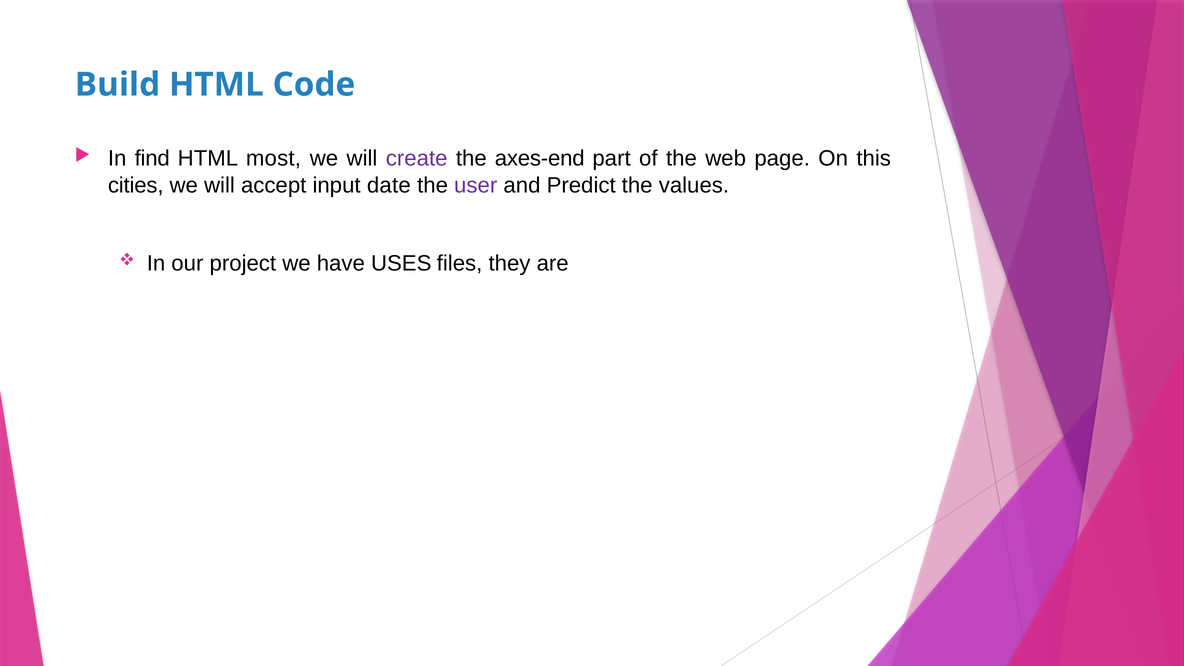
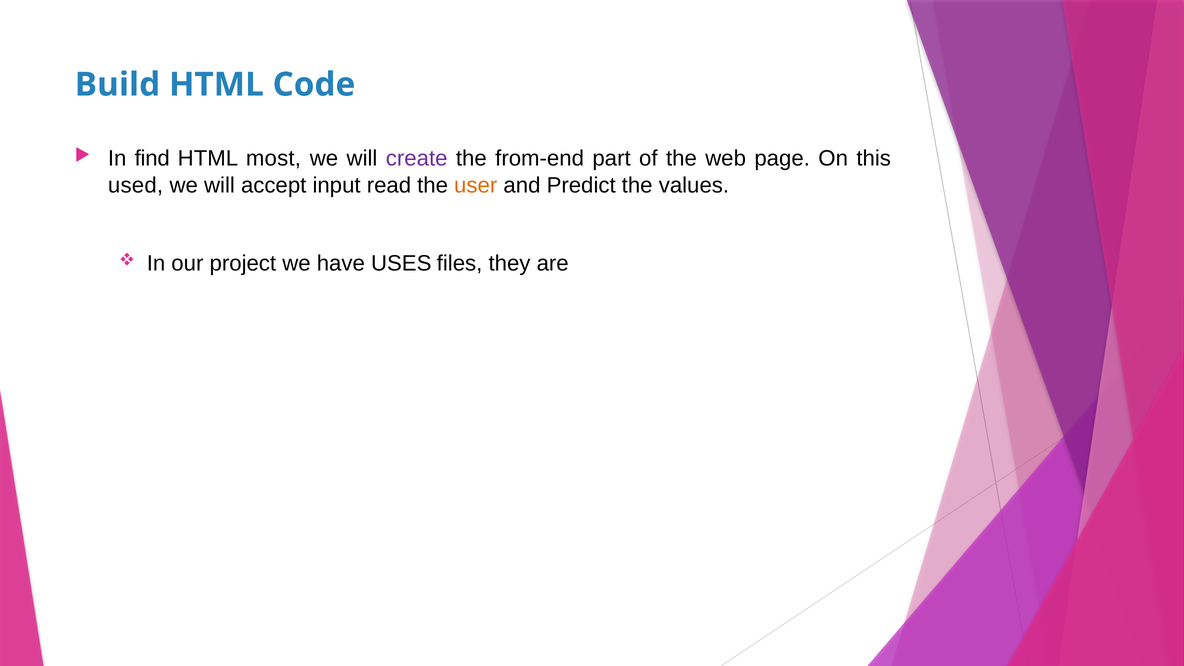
axes-end: axes-end -> from-end (540, 159)
cities: cities -> used (136, 185)
date: date -> read (389, 185)
user colour: purple -> orange (476, 185)
